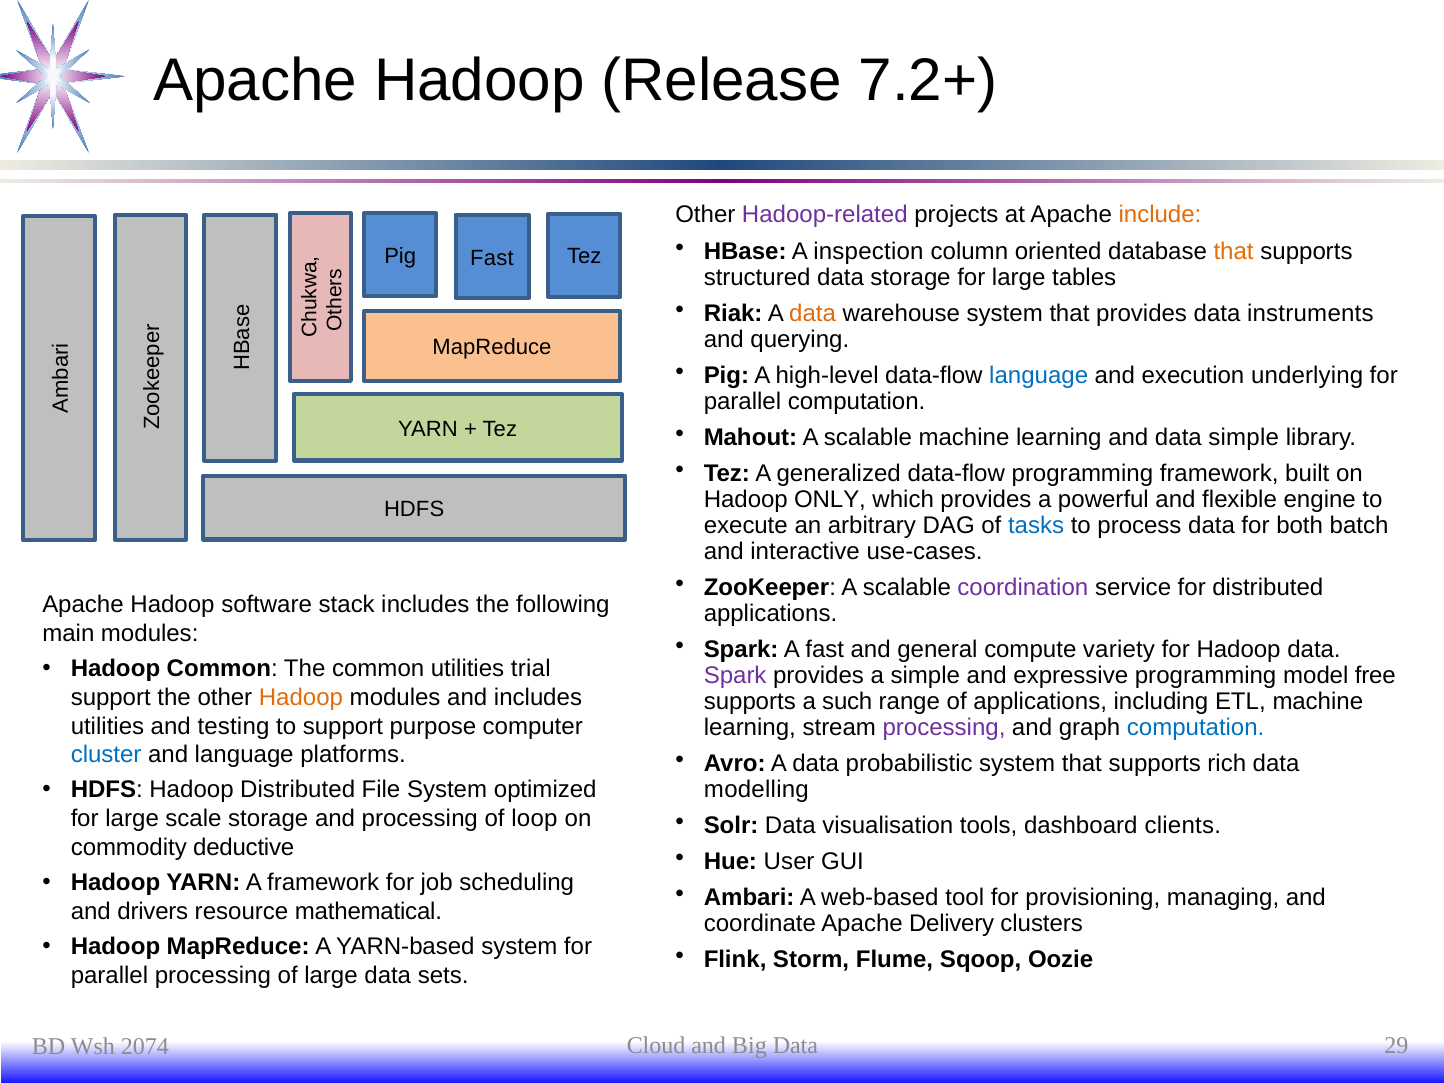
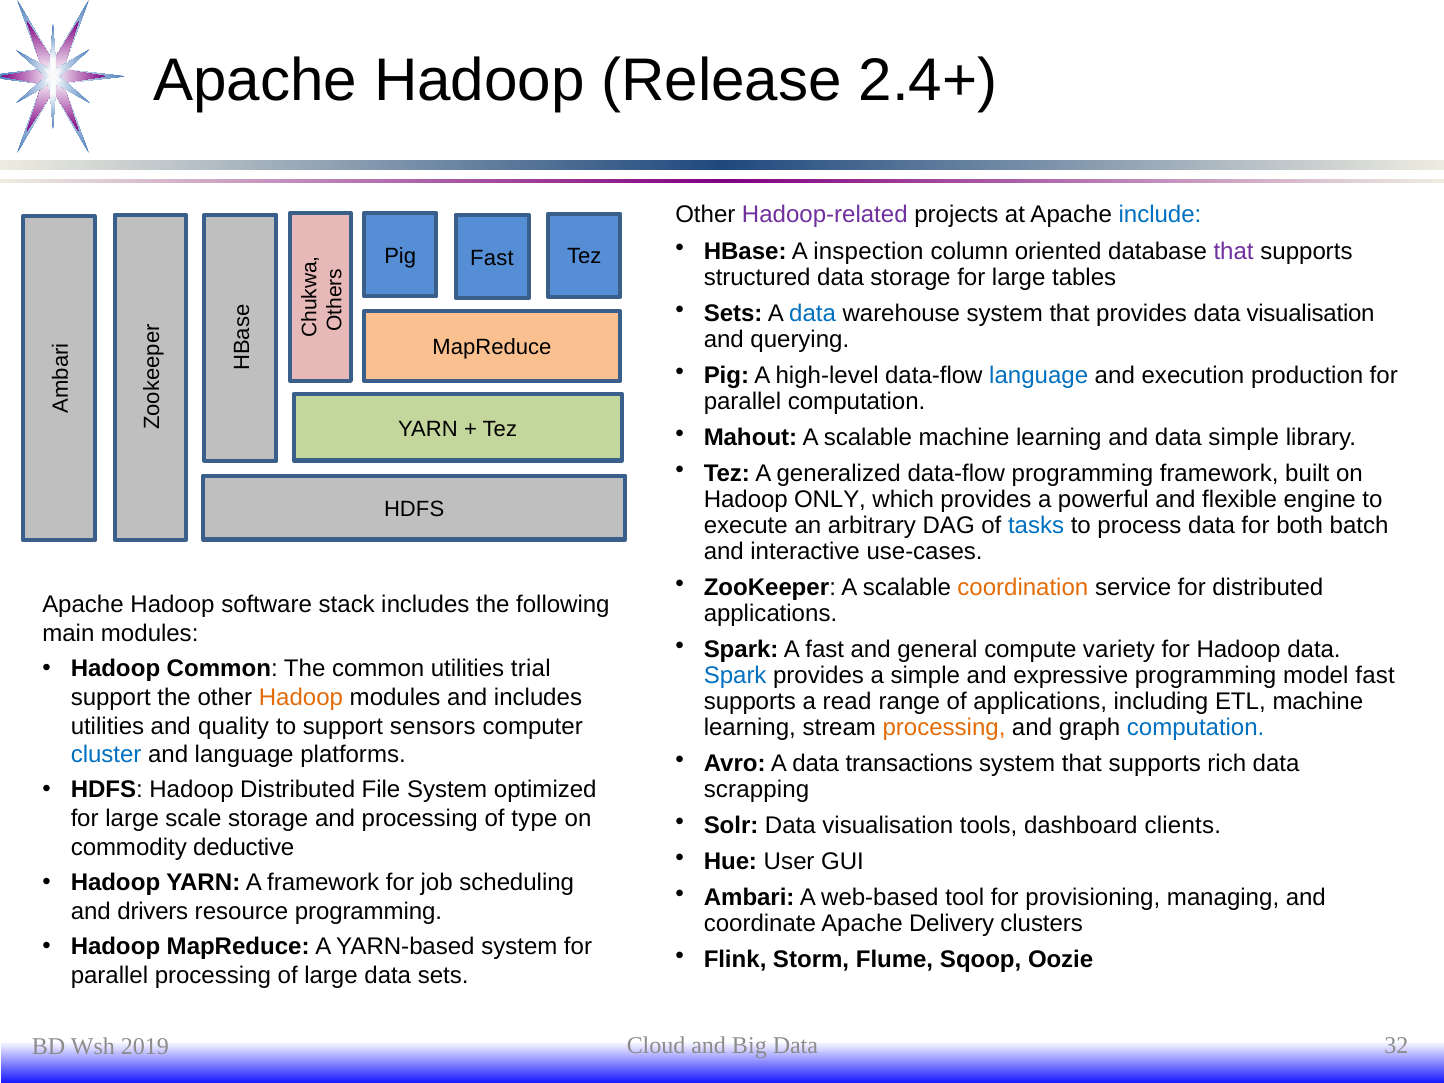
7.2+: 7.2+ -> 2.4+ (928, 81)
include colour: orange -> blue (1160, 215)
that colour: orange -> purple (1234, 251)
Riak: Riak -> Sets (733, 313)
data colour: orange -> blue (813, 313)
provides data instruments: instruments -> visualisation (1311, 313)
underlying: underlying -> production (1307, 375)
coordination colour: purple -> orange (1023, 588)
Spark colour: purple -> blue (735, 676)
model free: free -> fast (1375, 676)
such: such -> read (847, 702)
testing: testing -> quality (233, 726)
purpose: purpose -> sensors (433, 726)
processing colour: purple -> orange (944, 728)
probabilistic: probabilistic -> transactions (909, 764)
modelling: modelling -> scrapping (756, 790)
loop: loop -> type (534, 819)
resource mathematical: mathematical -> programming (368, 912)
29: 29 -> 32 (1396, 1046)
2074: 2074 -> 2019 (145, 1046)
